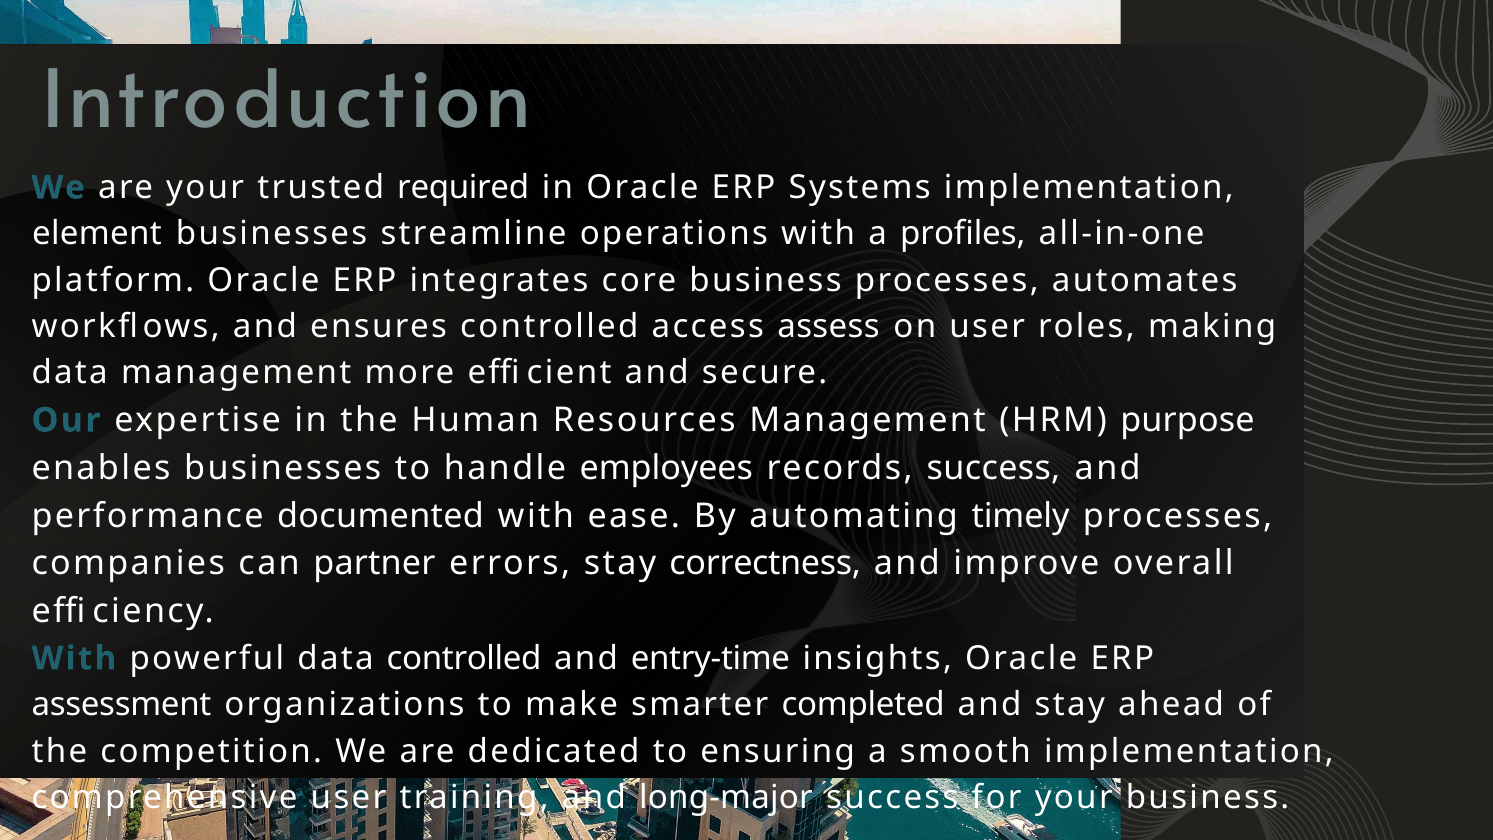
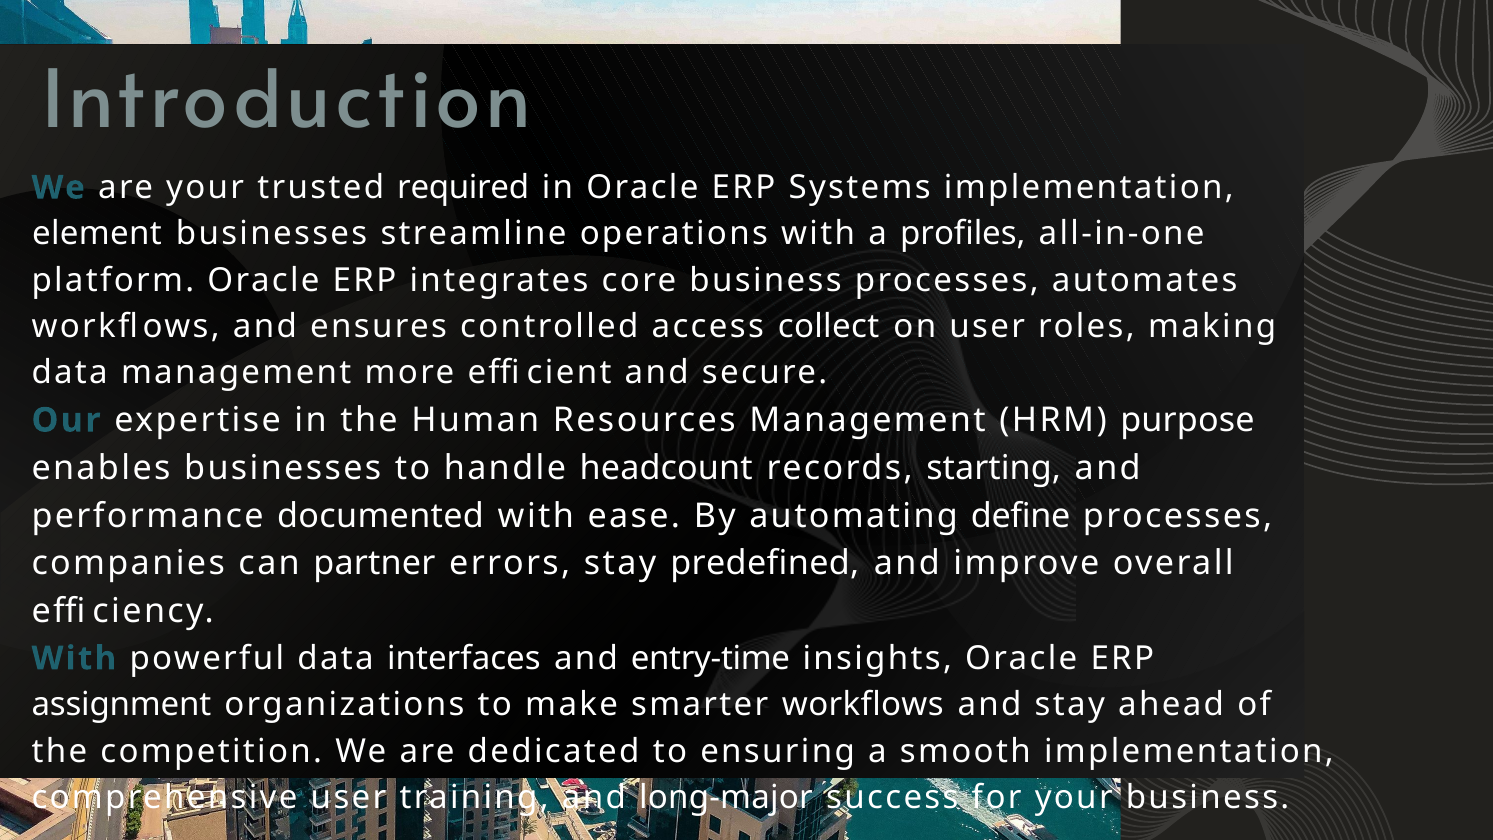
assess: assess -> collect (829, 327)
employees: employees -> headcount (666, 468)
records success: success -> starting (994, 468)
timely: timely -> define (1021, 516)
correctness: correctness -> predefined (765, 564)
data controlled: controlled -> interfaces (464, 658)
assessment: assessment -> assignment (121, 705)
smarter completed: completed -> workflows (863, 705)
